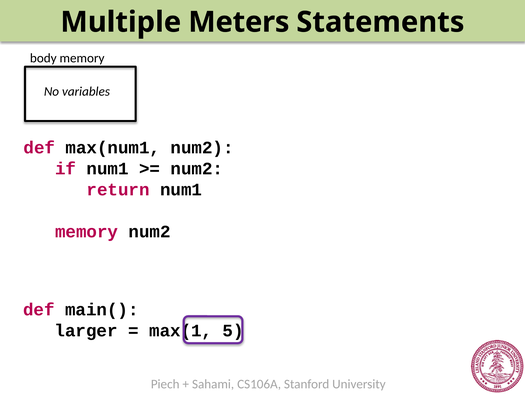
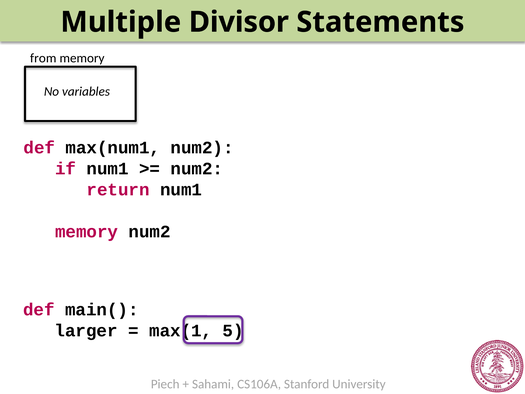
Meters: Meters -> Divisor (239, 22)
body: body -> from (43, 58)
